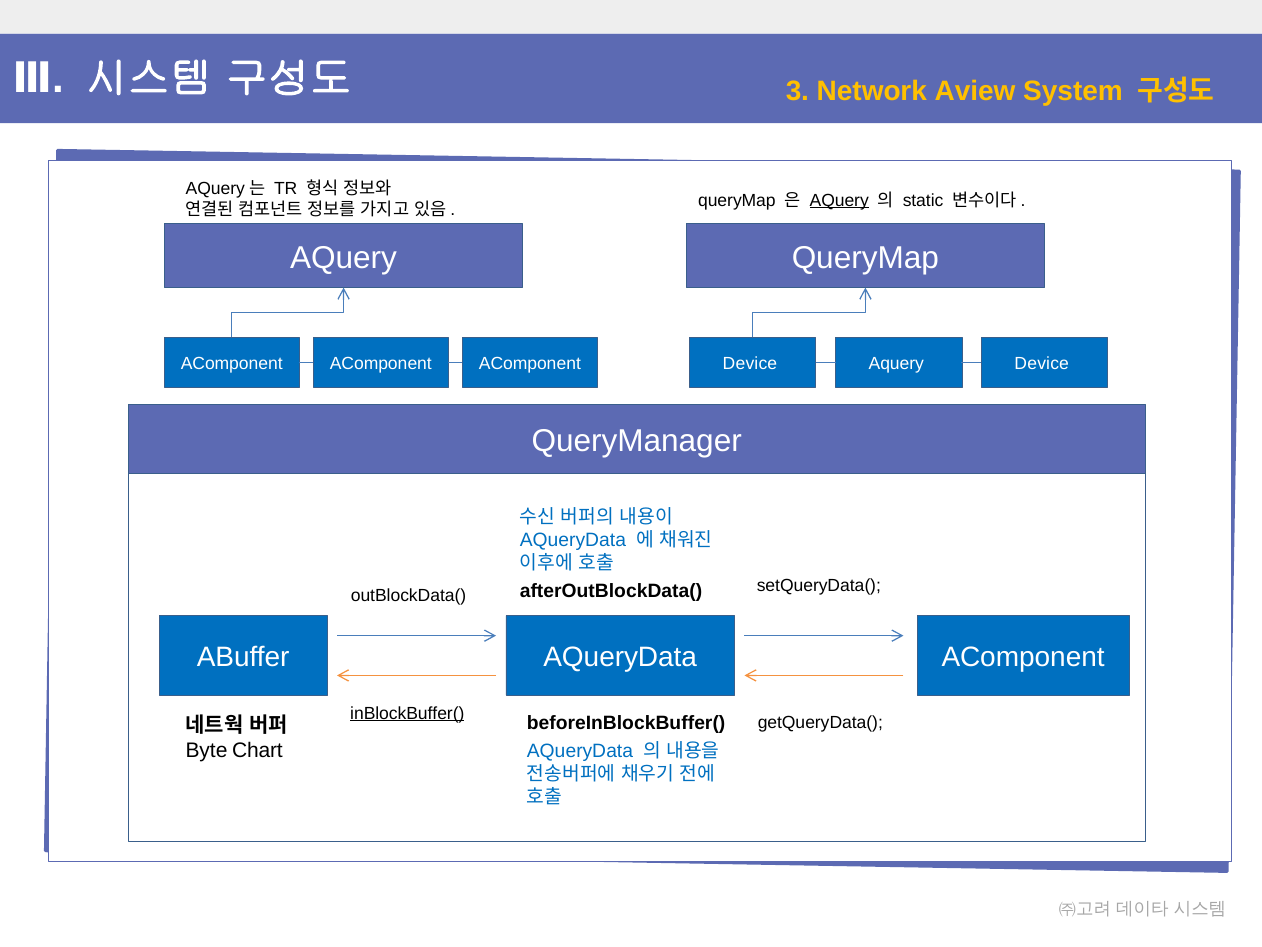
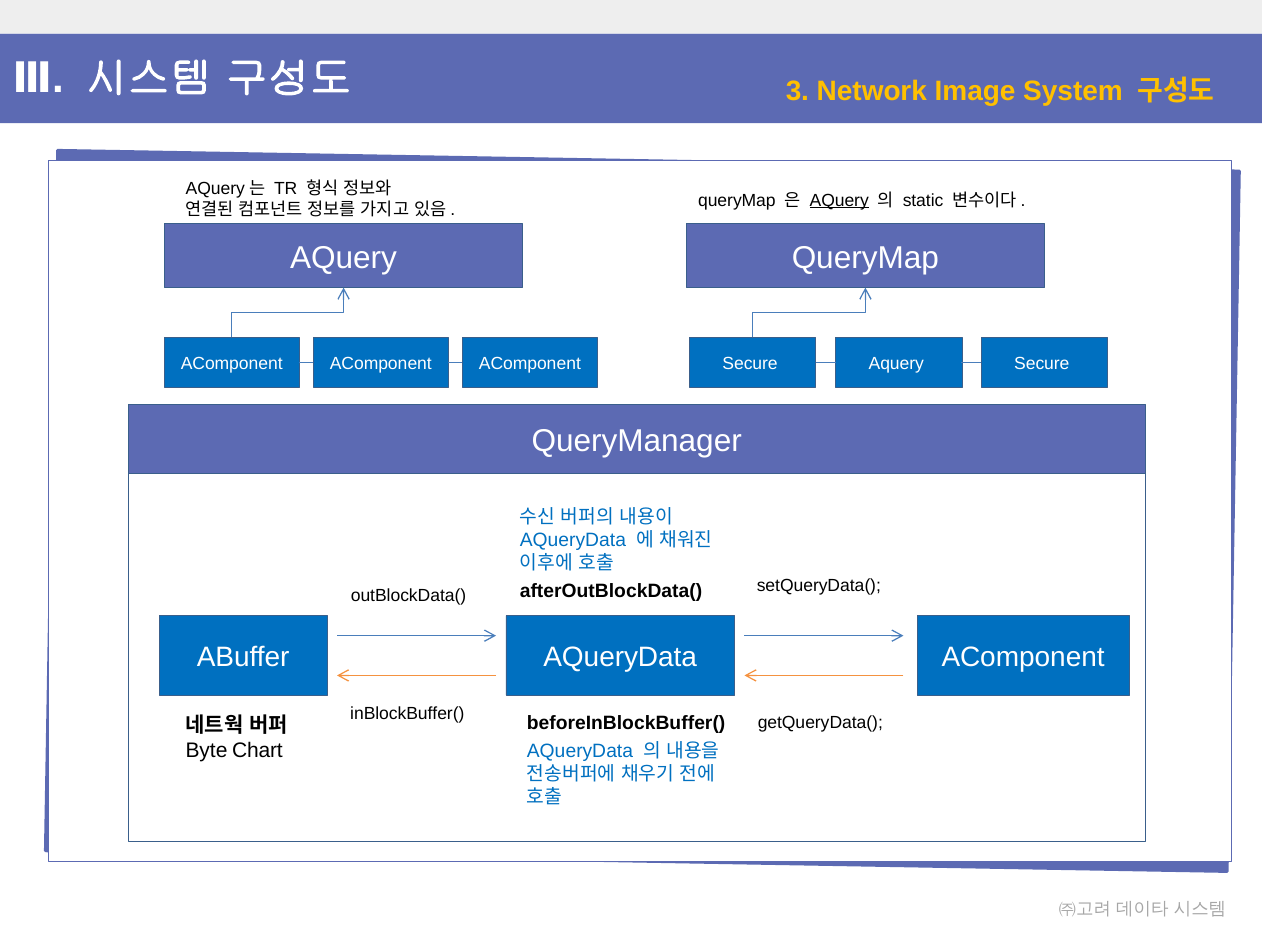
Aview: Aview -> Image (975, 91)
Device: Device -> Secure (750, 363)
AComponent AComponent Device: Device -> Secure (1042, 363)
inBlockBuffer( underline: present -> none (407, 713)
